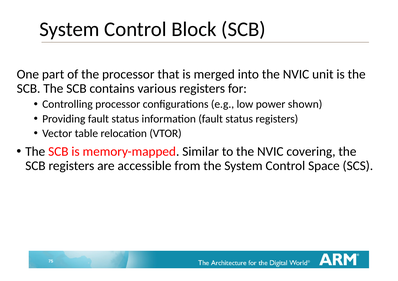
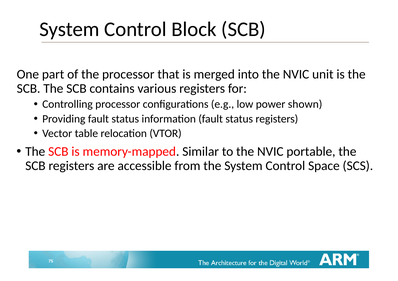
covering: covering -> portable (311, 152)
